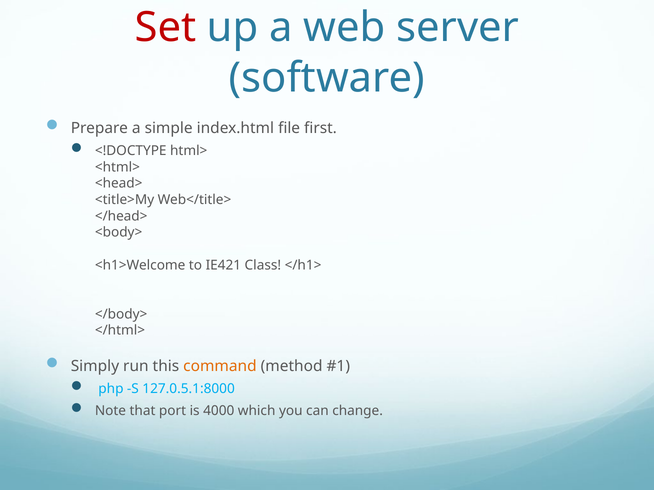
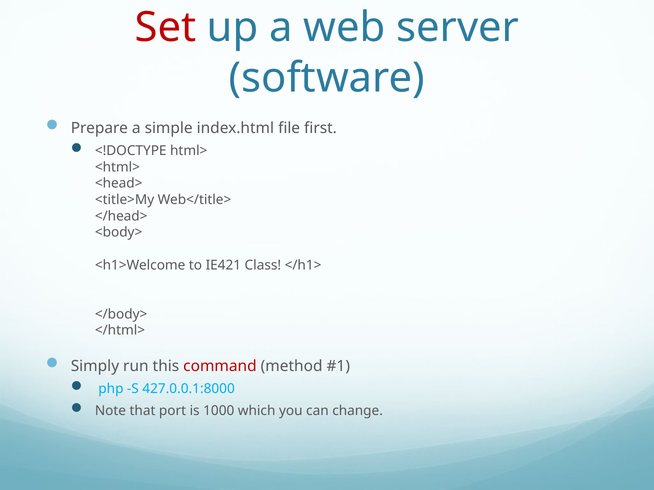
command colour: orange -> red (220, 366)
127.0.5.1:8000: 127.0.5.1:8000 -> 427.0.0.1:8000 (189, 389)
4000: 4000 -> 1000 (219, 411)
